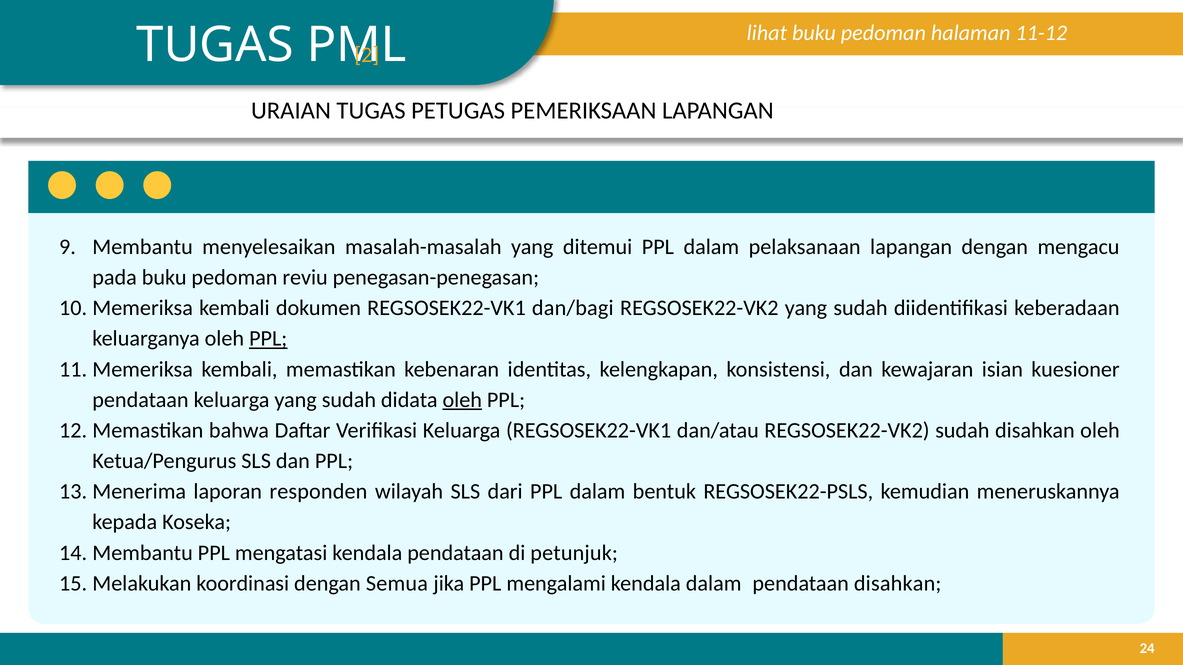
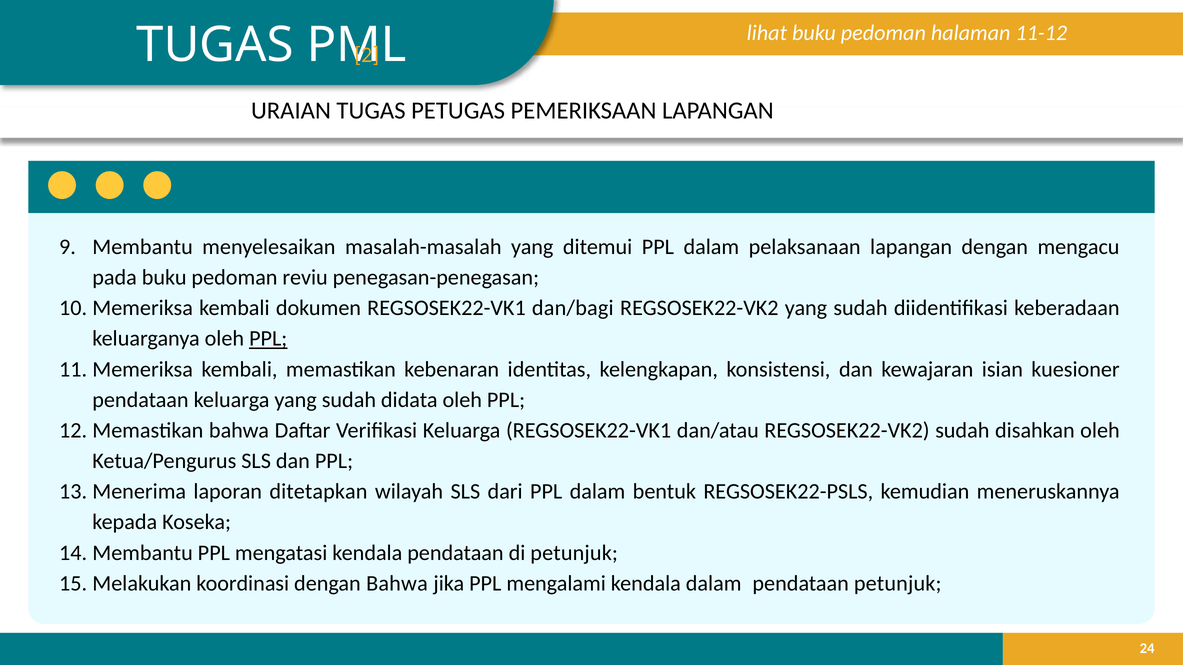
oleh underline: present -> none (462, 400)
responden: responden -> ditetapkan (318, 492)
dengan Semua: Semua -> Bahwa (397, 584)
pendataan disahkan: disahkan -> petunjuk (898, 584)
